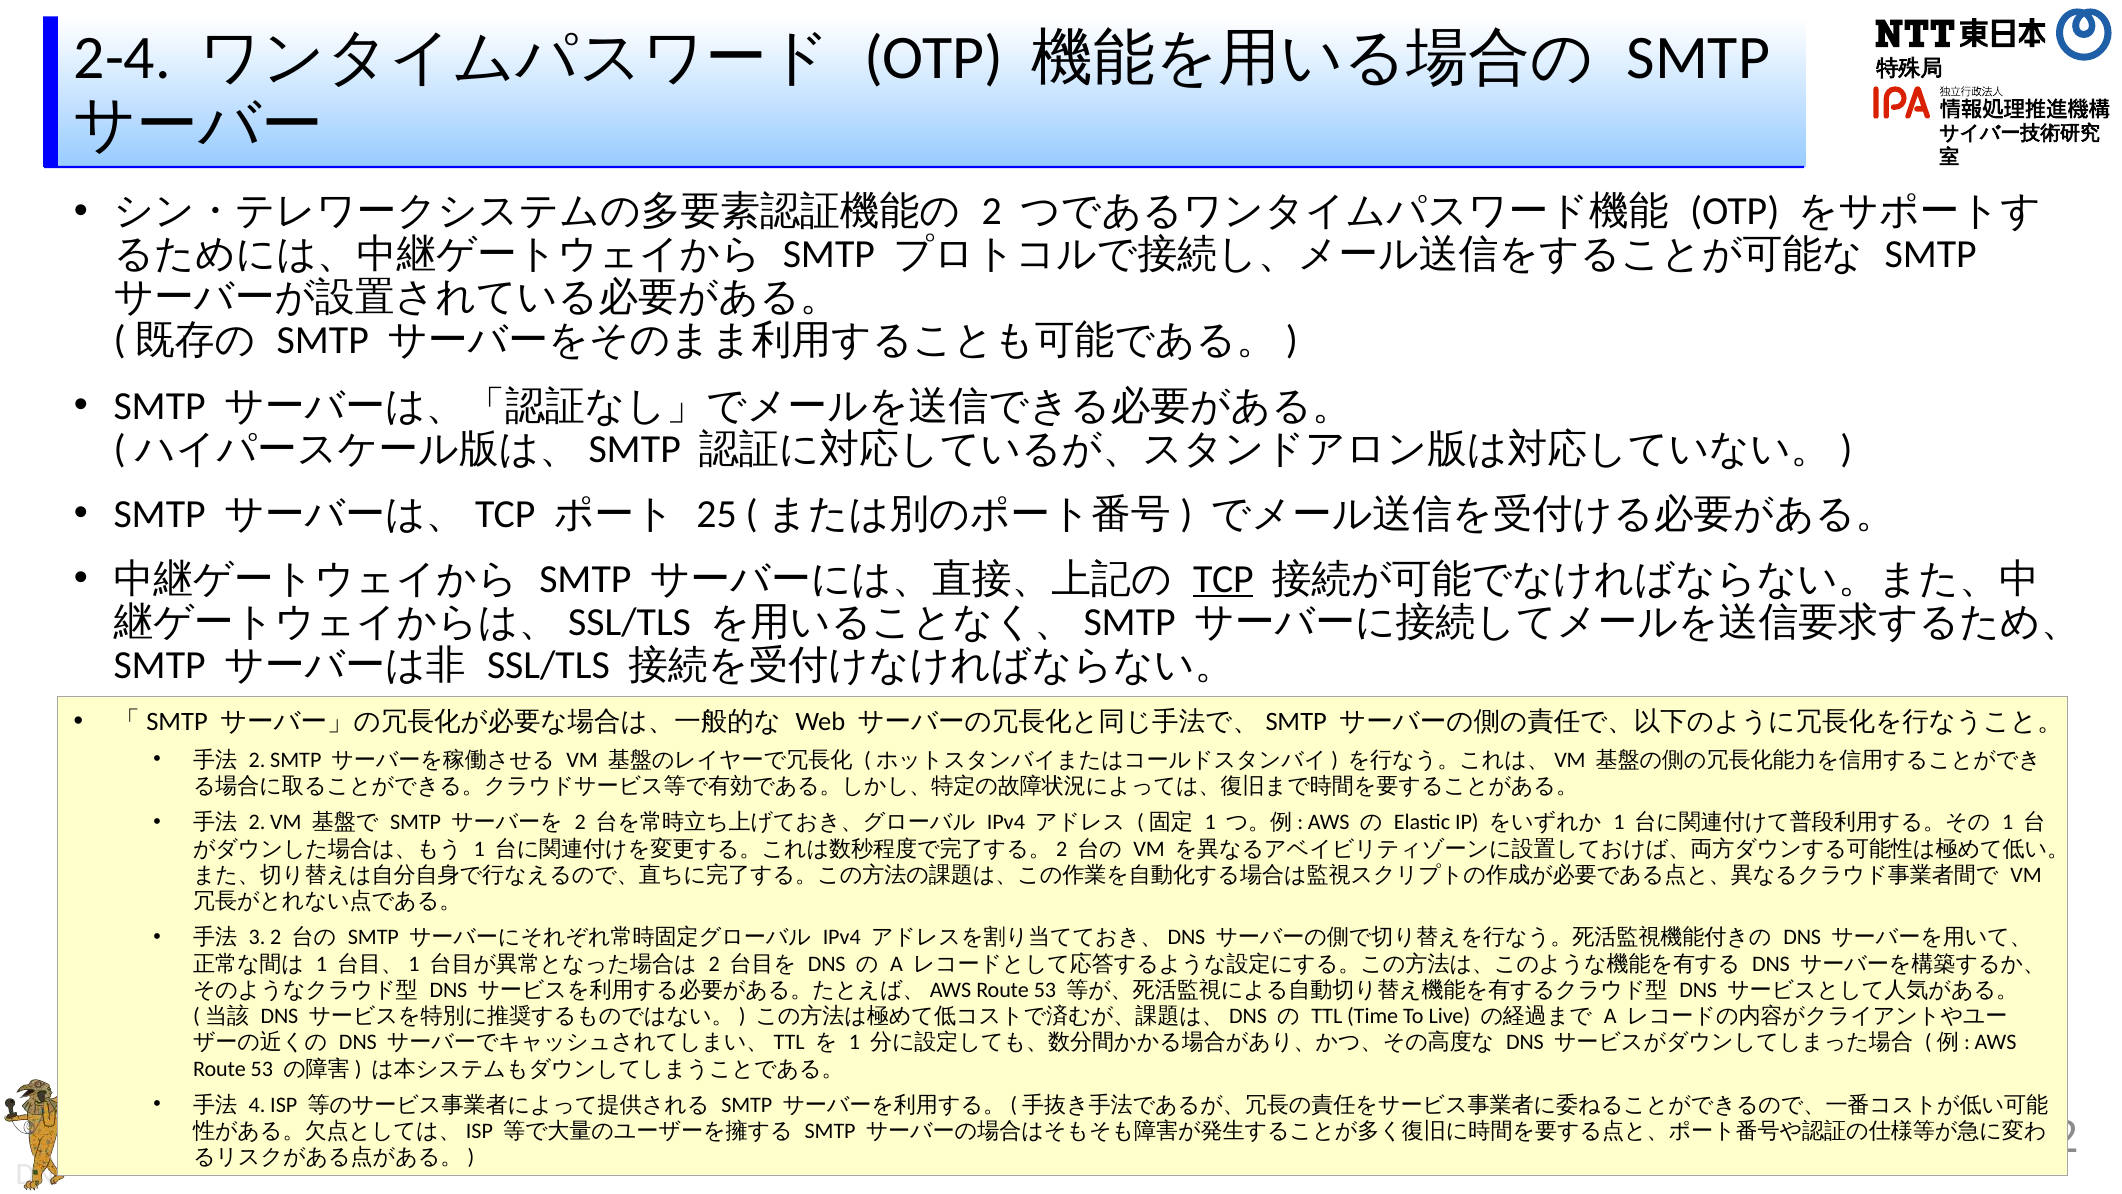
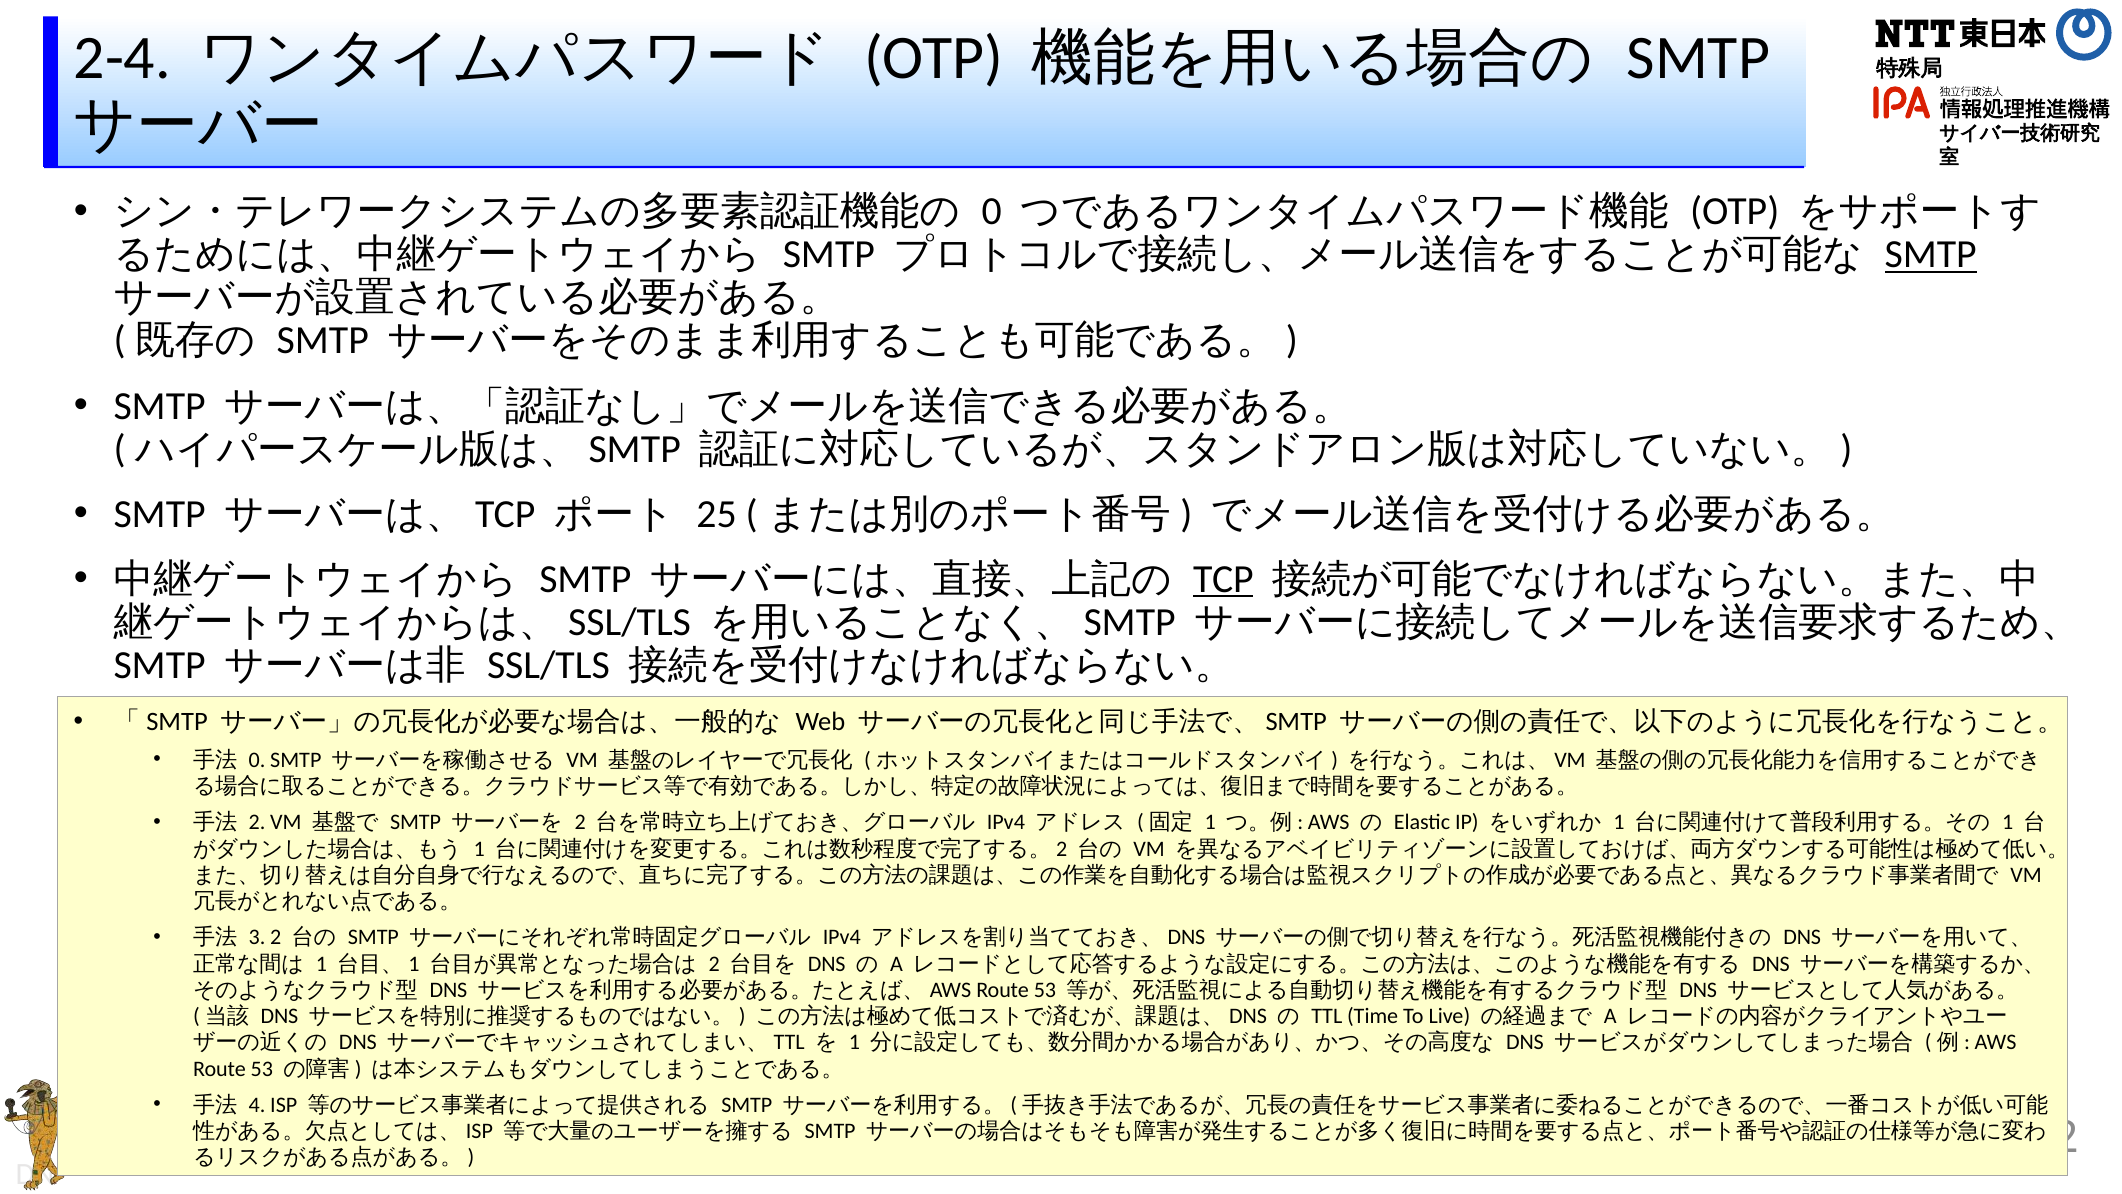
2: 2 -> 0 (992, 212)
SMTP underline: none -> present (1931, 255)
2: 2 -> 0 (257, 760)
